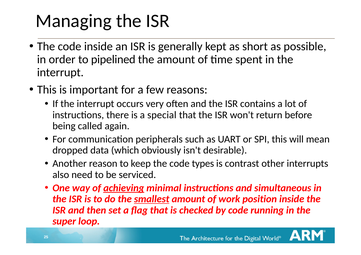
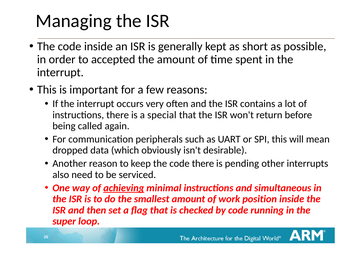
pipelined: pipelined -> accepted (113, 59)
code types: types -> there (203, 164)
contrast: contrast -> pending (242, 164)
smallest underline: present -> none (152, 199)
